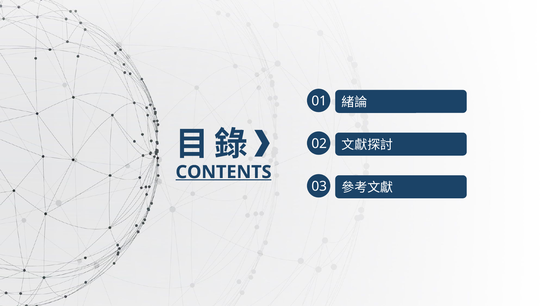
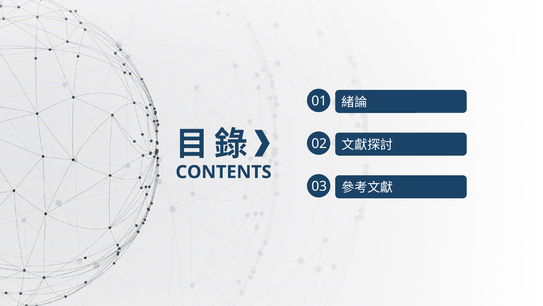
CONTENTS underline: present -> none (224, 172)
